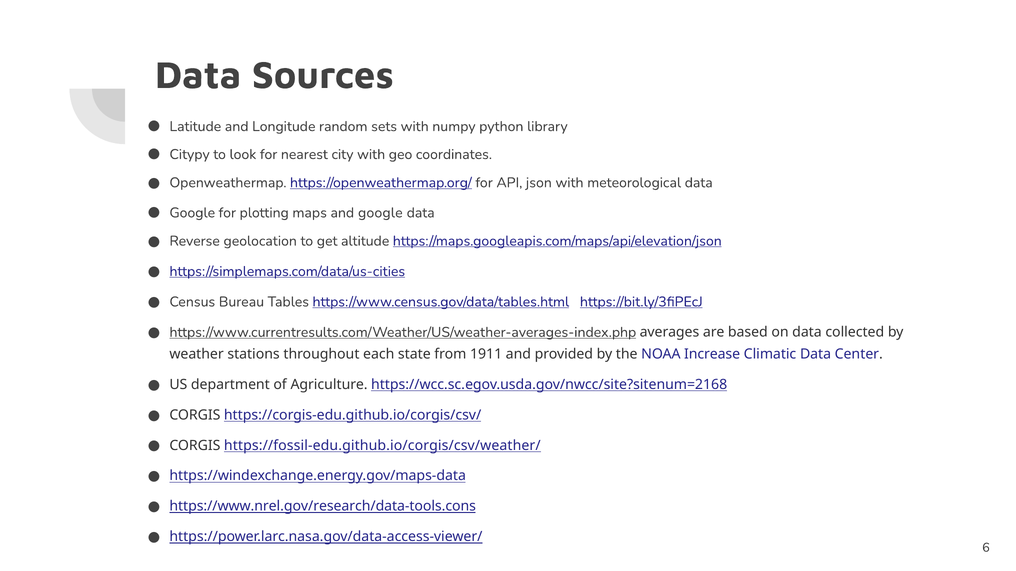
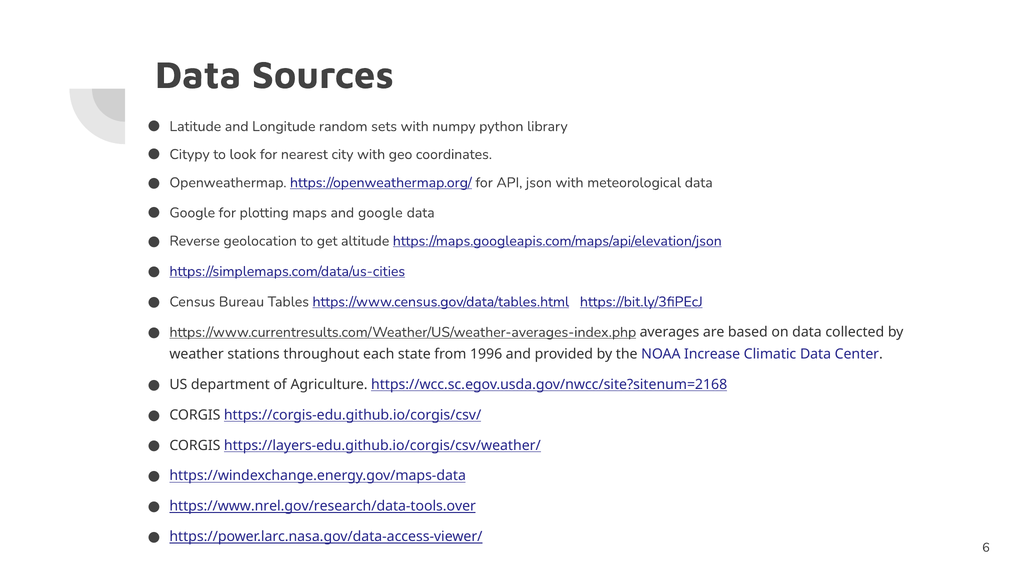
1911: 1911 -> 1996 (486, 354)
https://fossil-edu.github.io/corgis/csv/weather/: https://fossil-edu.github.io/corgis/csv/weather/ -> https://layers-edu.github.io/corgis/csv/weather/ (382, 446)
https://www.nrel.gov/research/data-tools.cons: https://www.nrel.gov/research/data-tools.cons -> https://www.nrel.gov/research/data-tools.over (323, 507)
